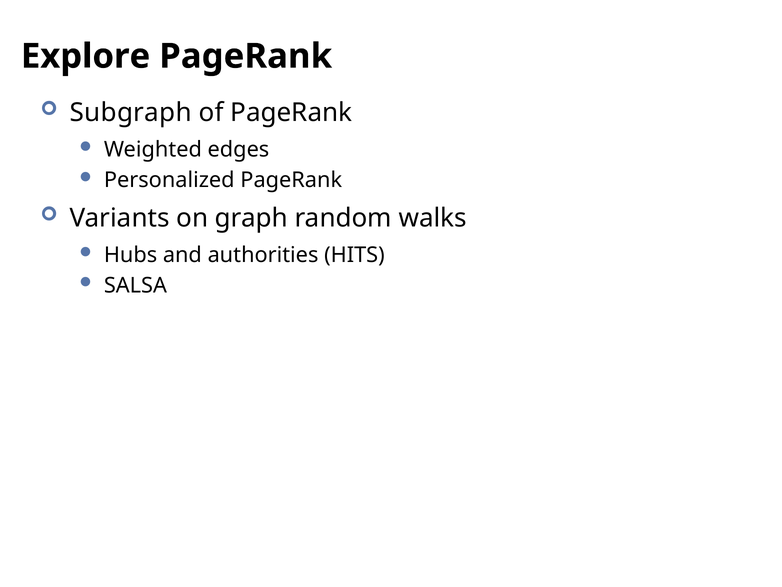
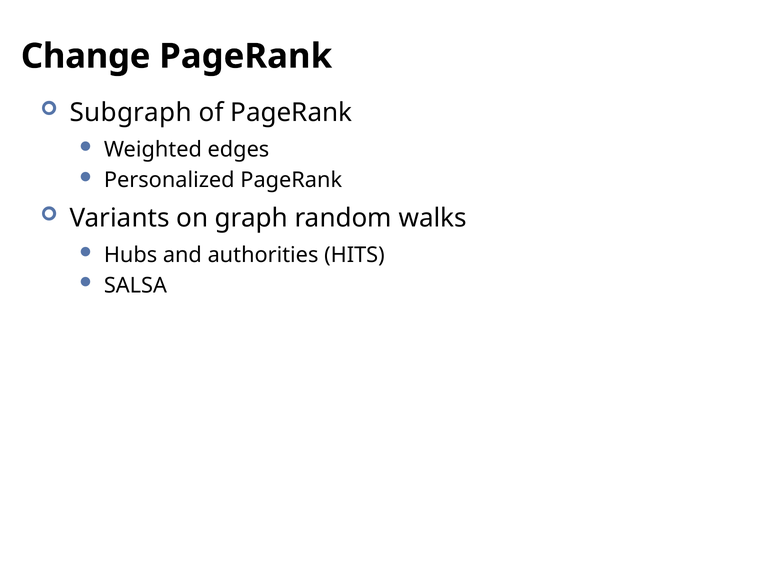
Explore: Explore -> Change (86, 56)
